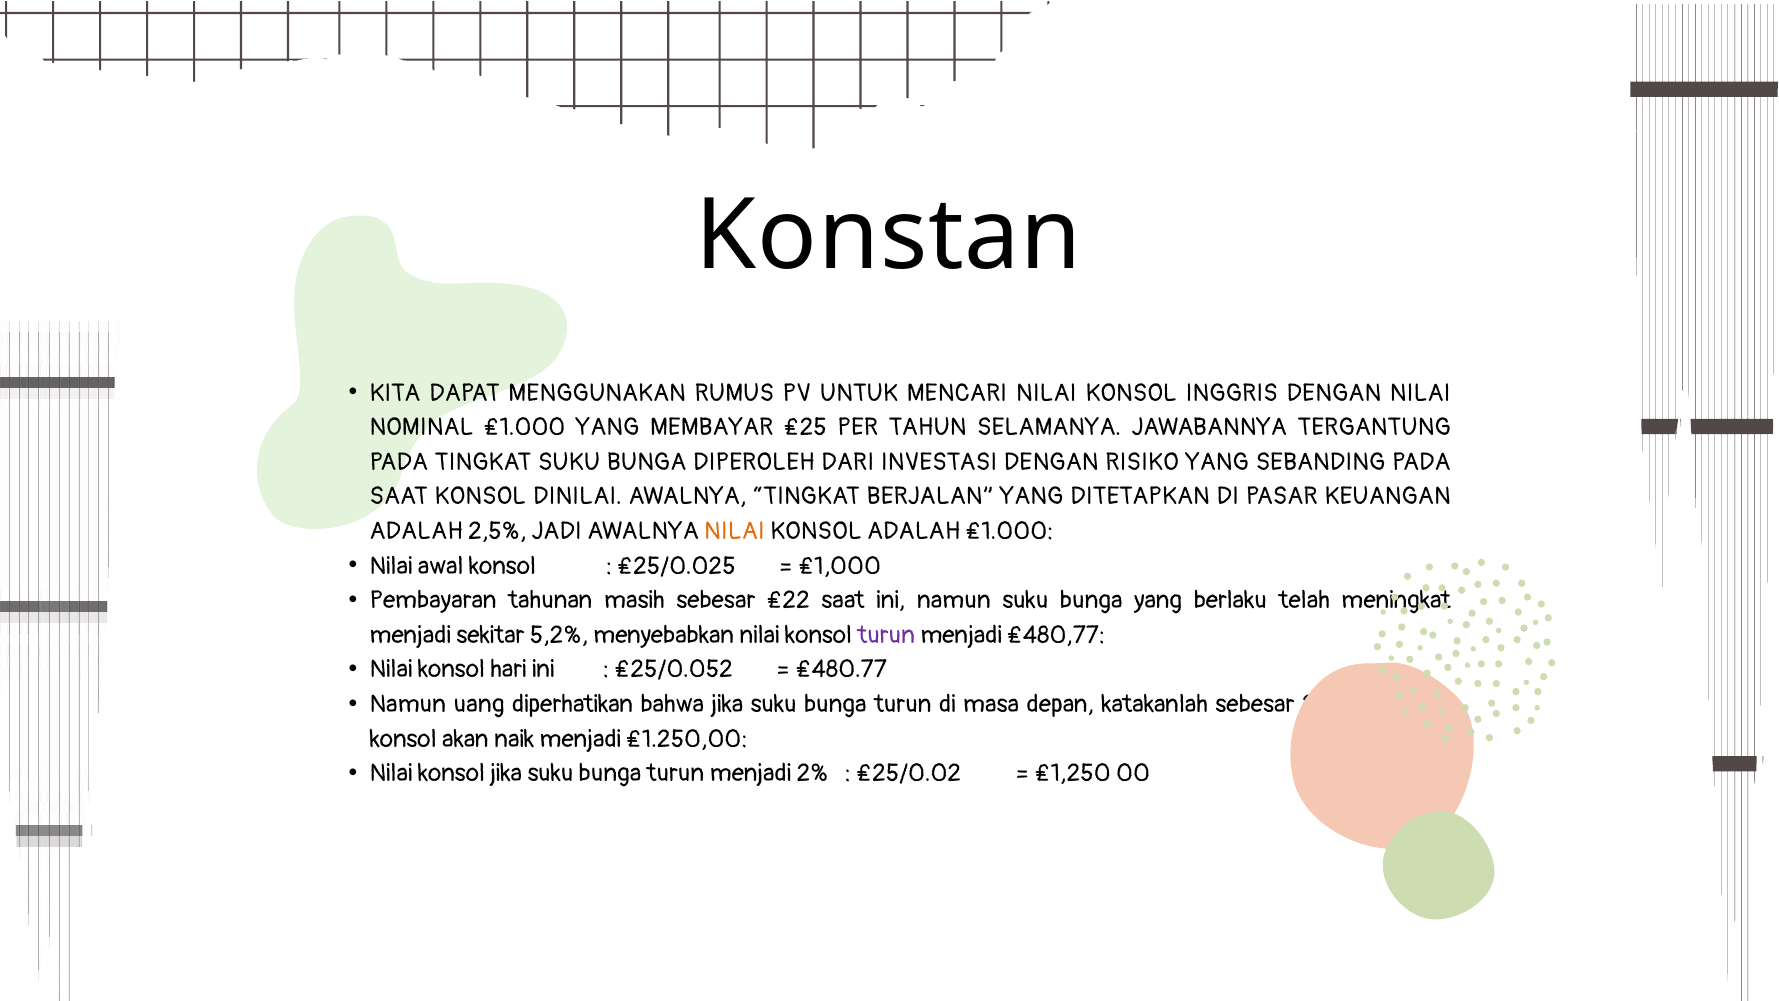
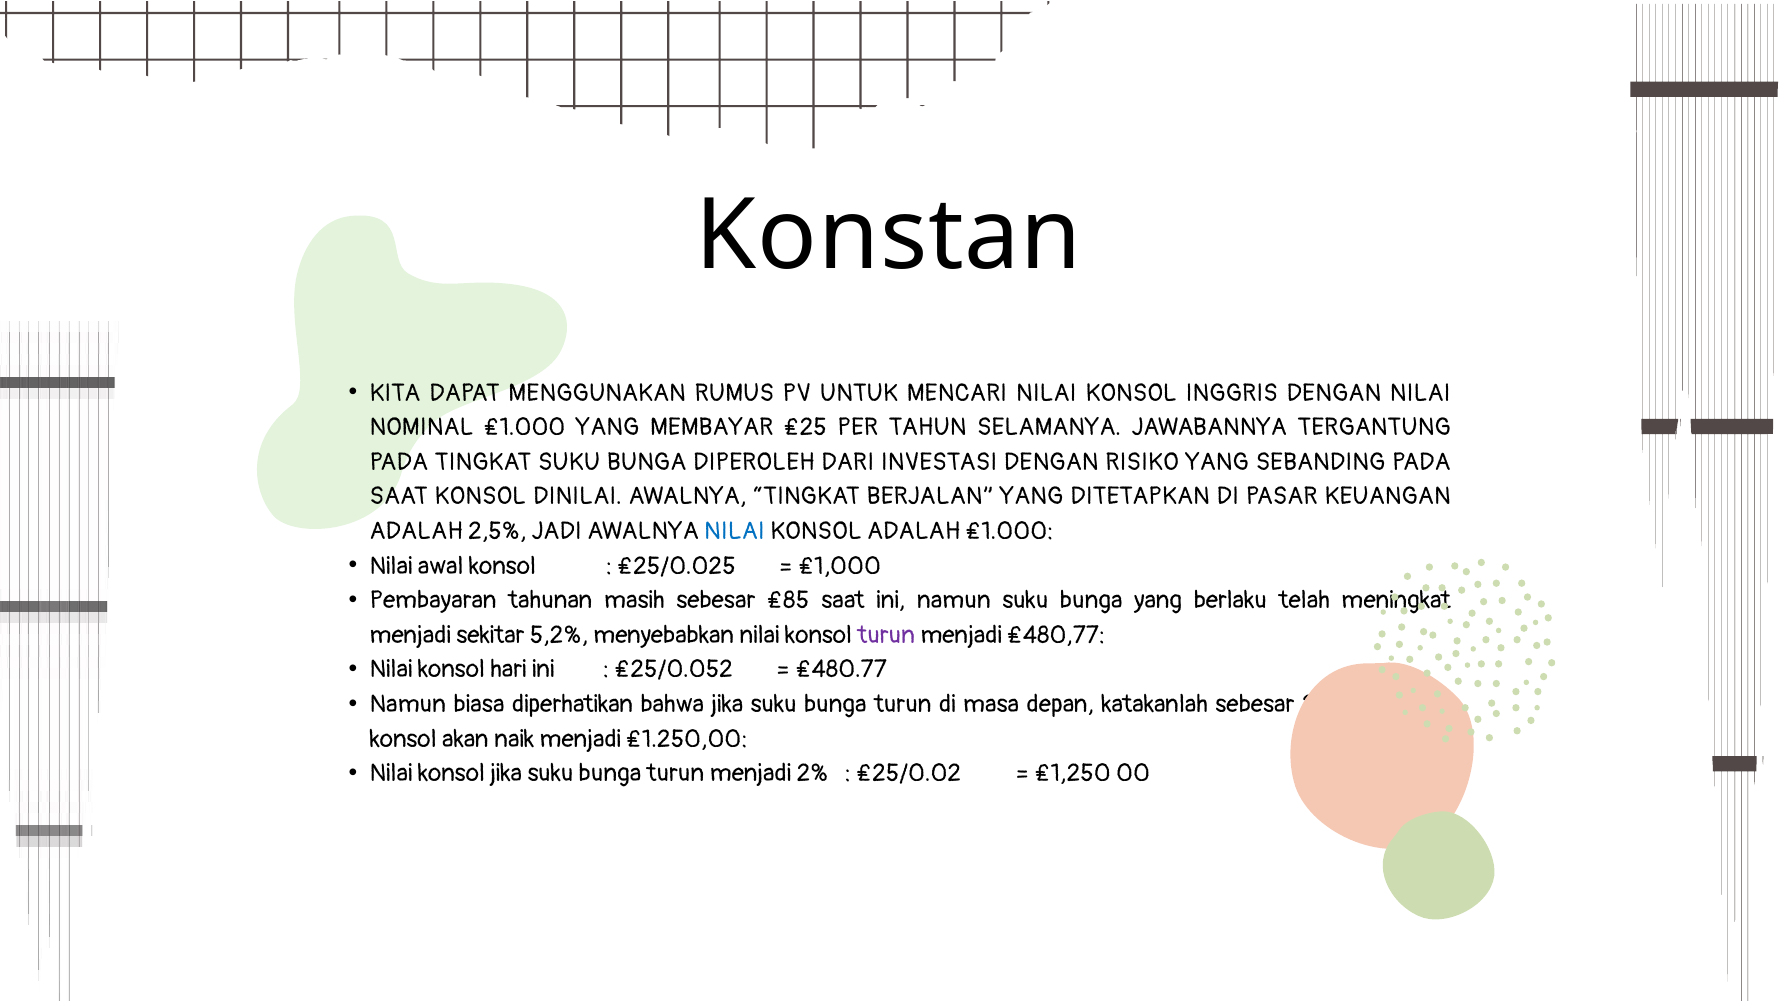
NILAI colour: orange -> blue (735, 531)
₤22: ₤22 -> ₤85 (788, 600)
uang: uang -> biasa (479, 704)
